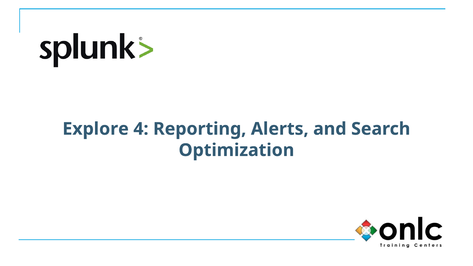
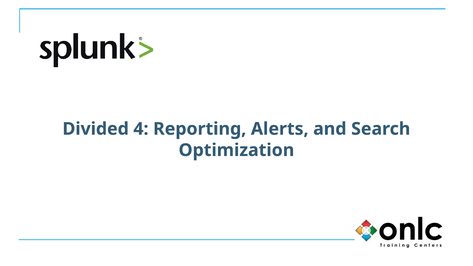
Explore: Explore -> Divided (96, 129)
